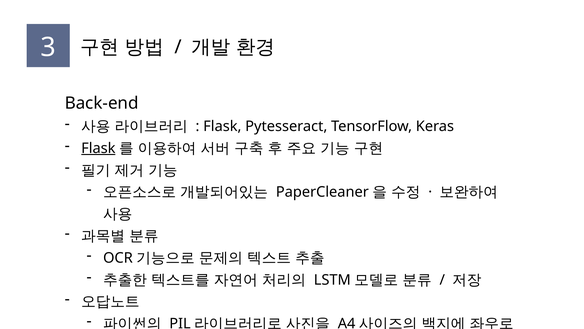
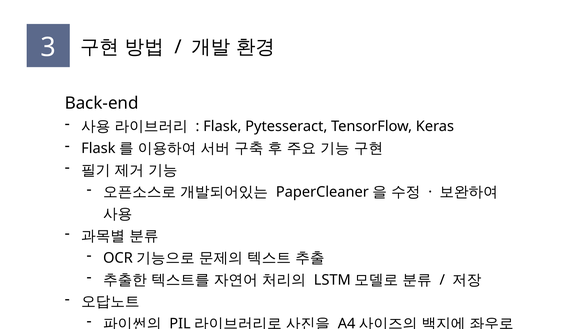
Flask underline: present -> none (98, 148)
